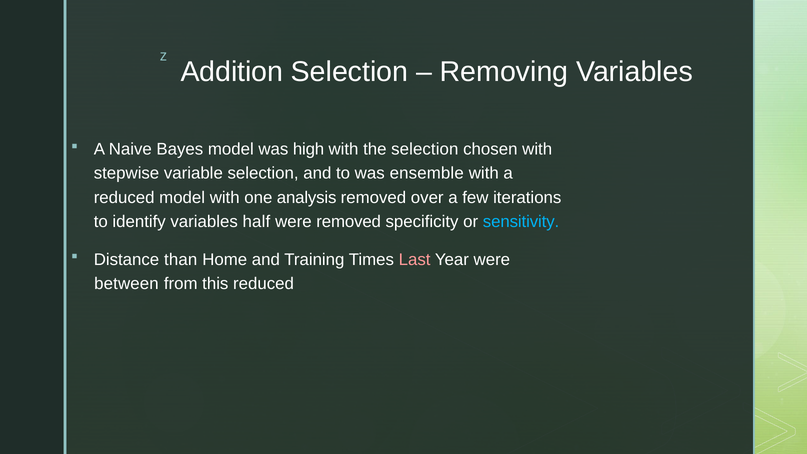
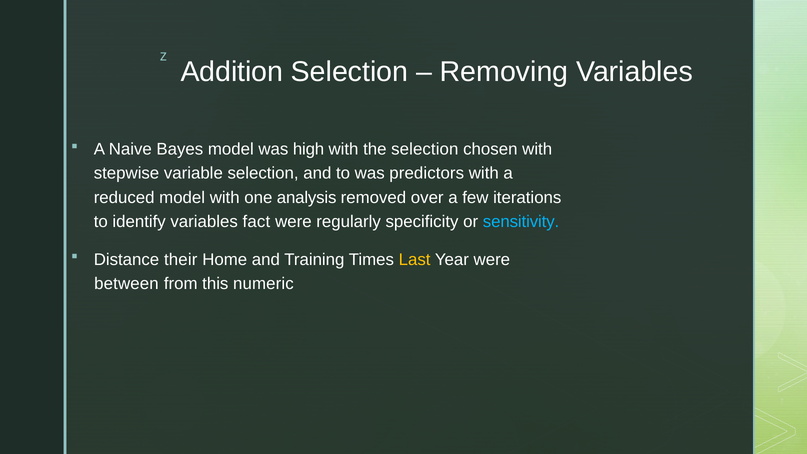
ensemble: ensemble -> predictors (427, 173)
half: half -> fact (256, 222)
were removed: removed -> regularly (349, 222)
than: than -> their (181, 259)
Last colour: pink -> yellow (415, 259)
this reduced: reduced -> numeric (263, 284)
